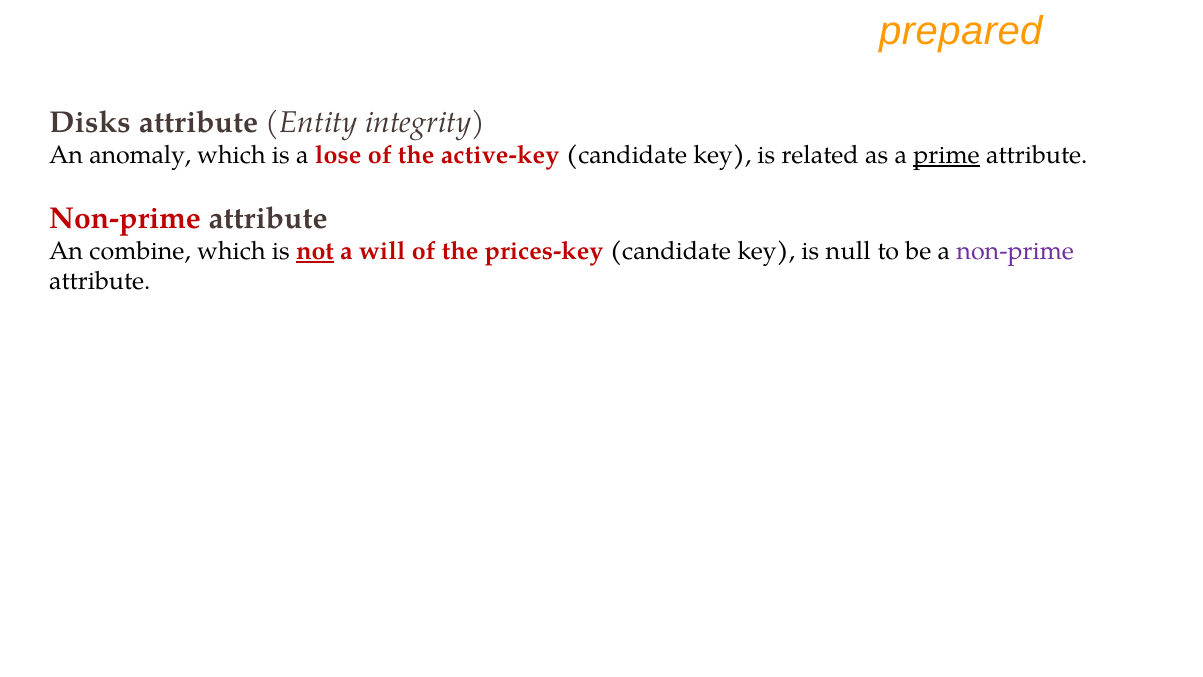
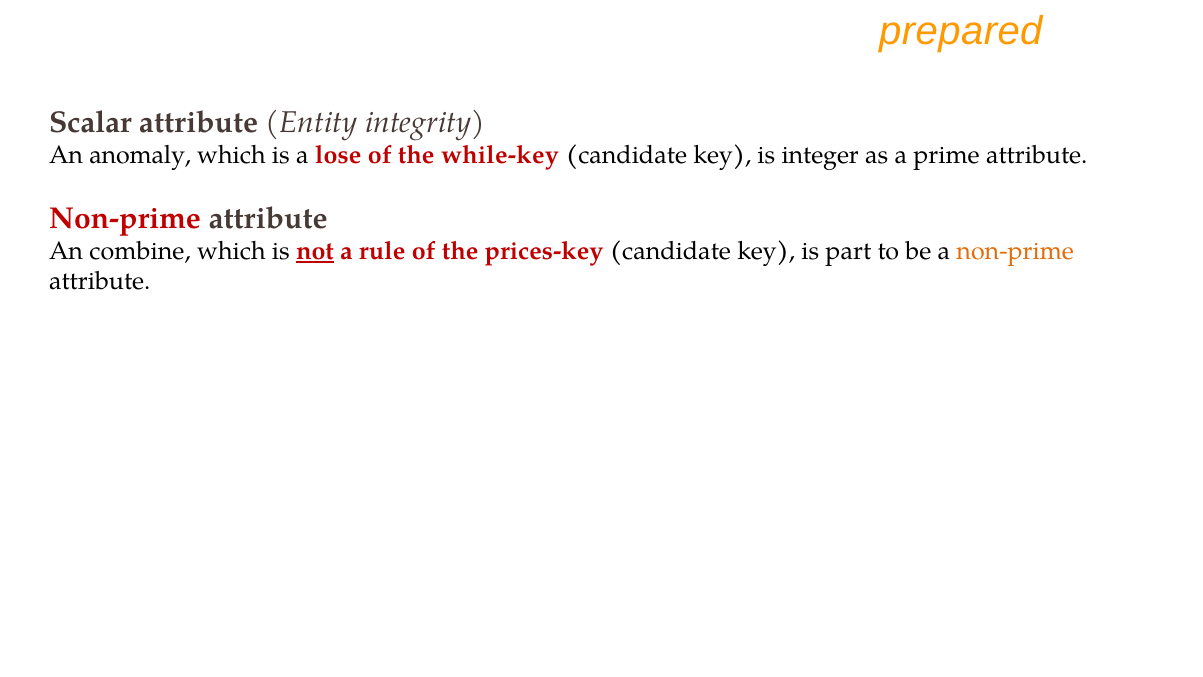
Disks: Disks -> Scalar (90, 122)
active-key: active-key -> while-key (500, 155)
related: related -> integer (820, 155)
prime underline: present -> none (947, 155)
will: will -> rule (382, 251)
null: null -> part (848, 251)
non-prime colour: purple -> orange (1015, 251)
